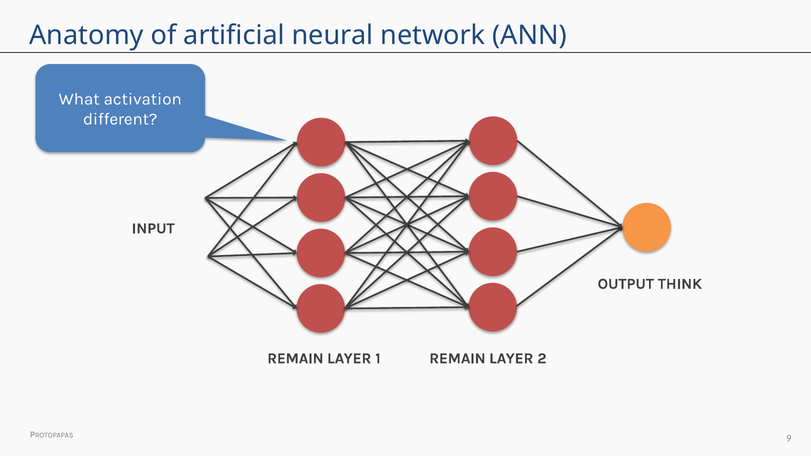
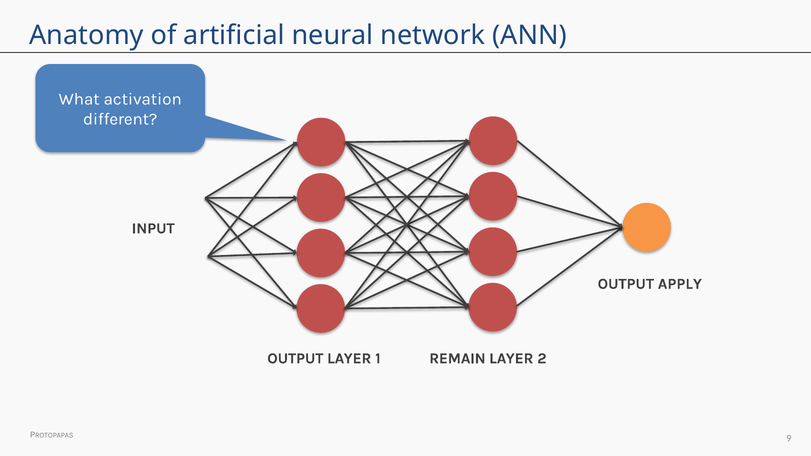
THINK: THINK -> APPLY (680, 284)
REMAIN: REMAIN -> OUTPUT (295, 358)
